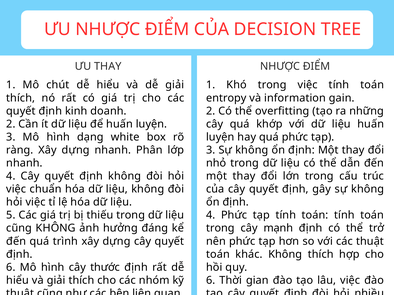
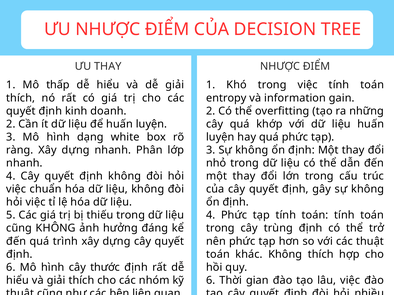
chút: chút -> thấp (58, 85)
mạnh: mạnh -> trùng (278, 229)
